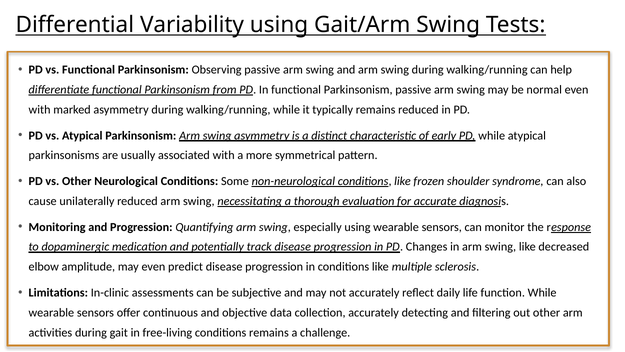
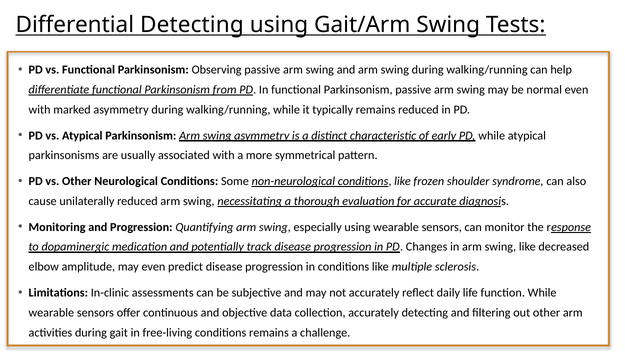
Differential Variability: Variability -> Detecting (192, 25)
